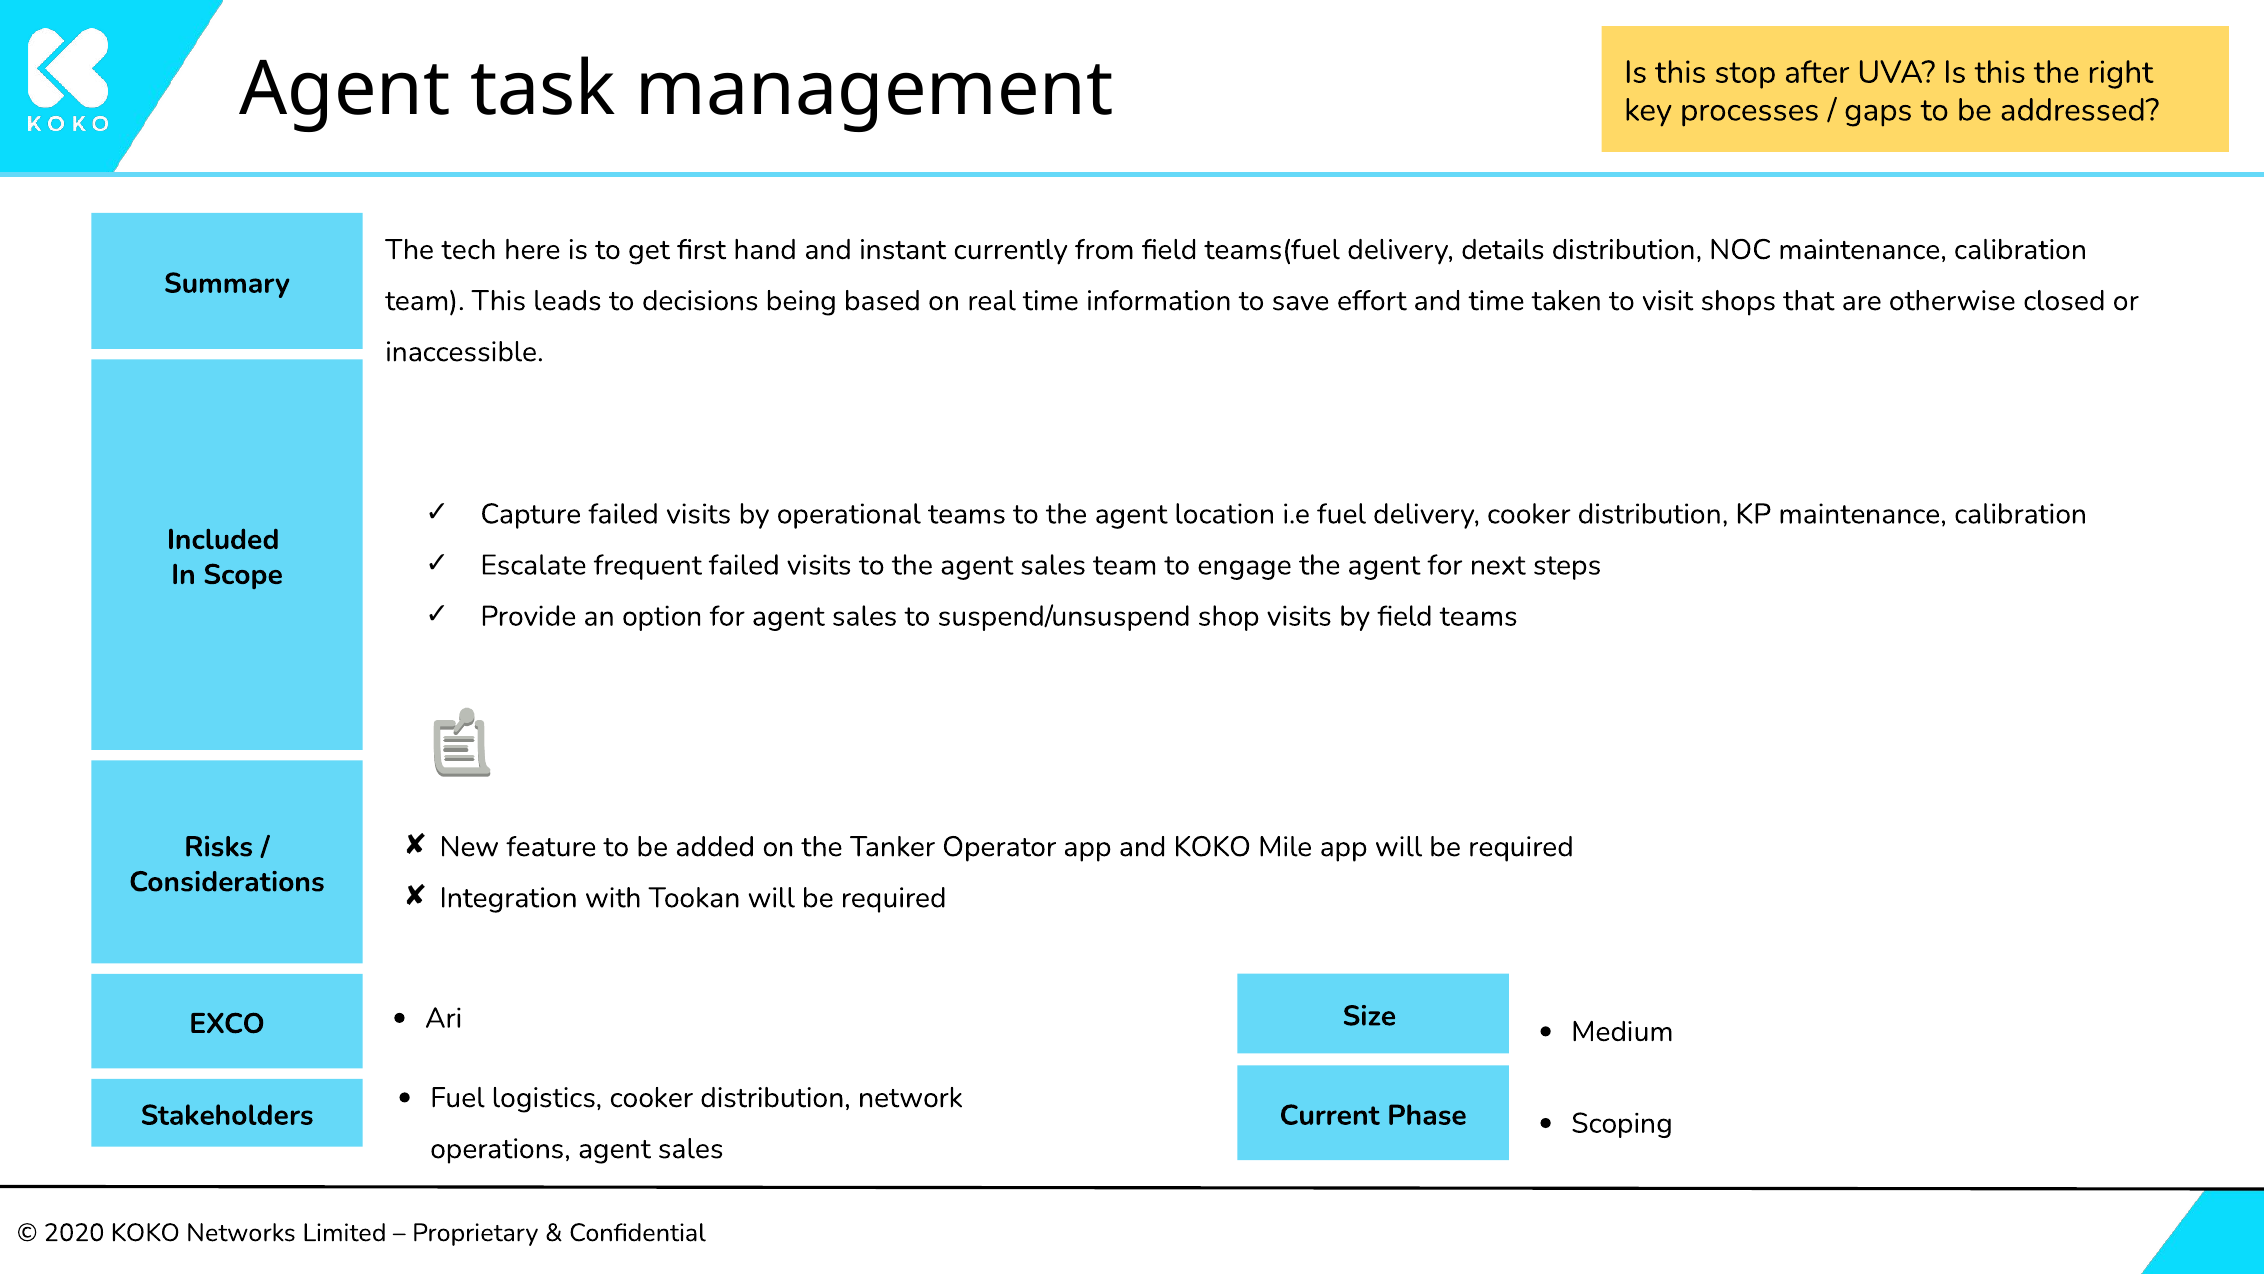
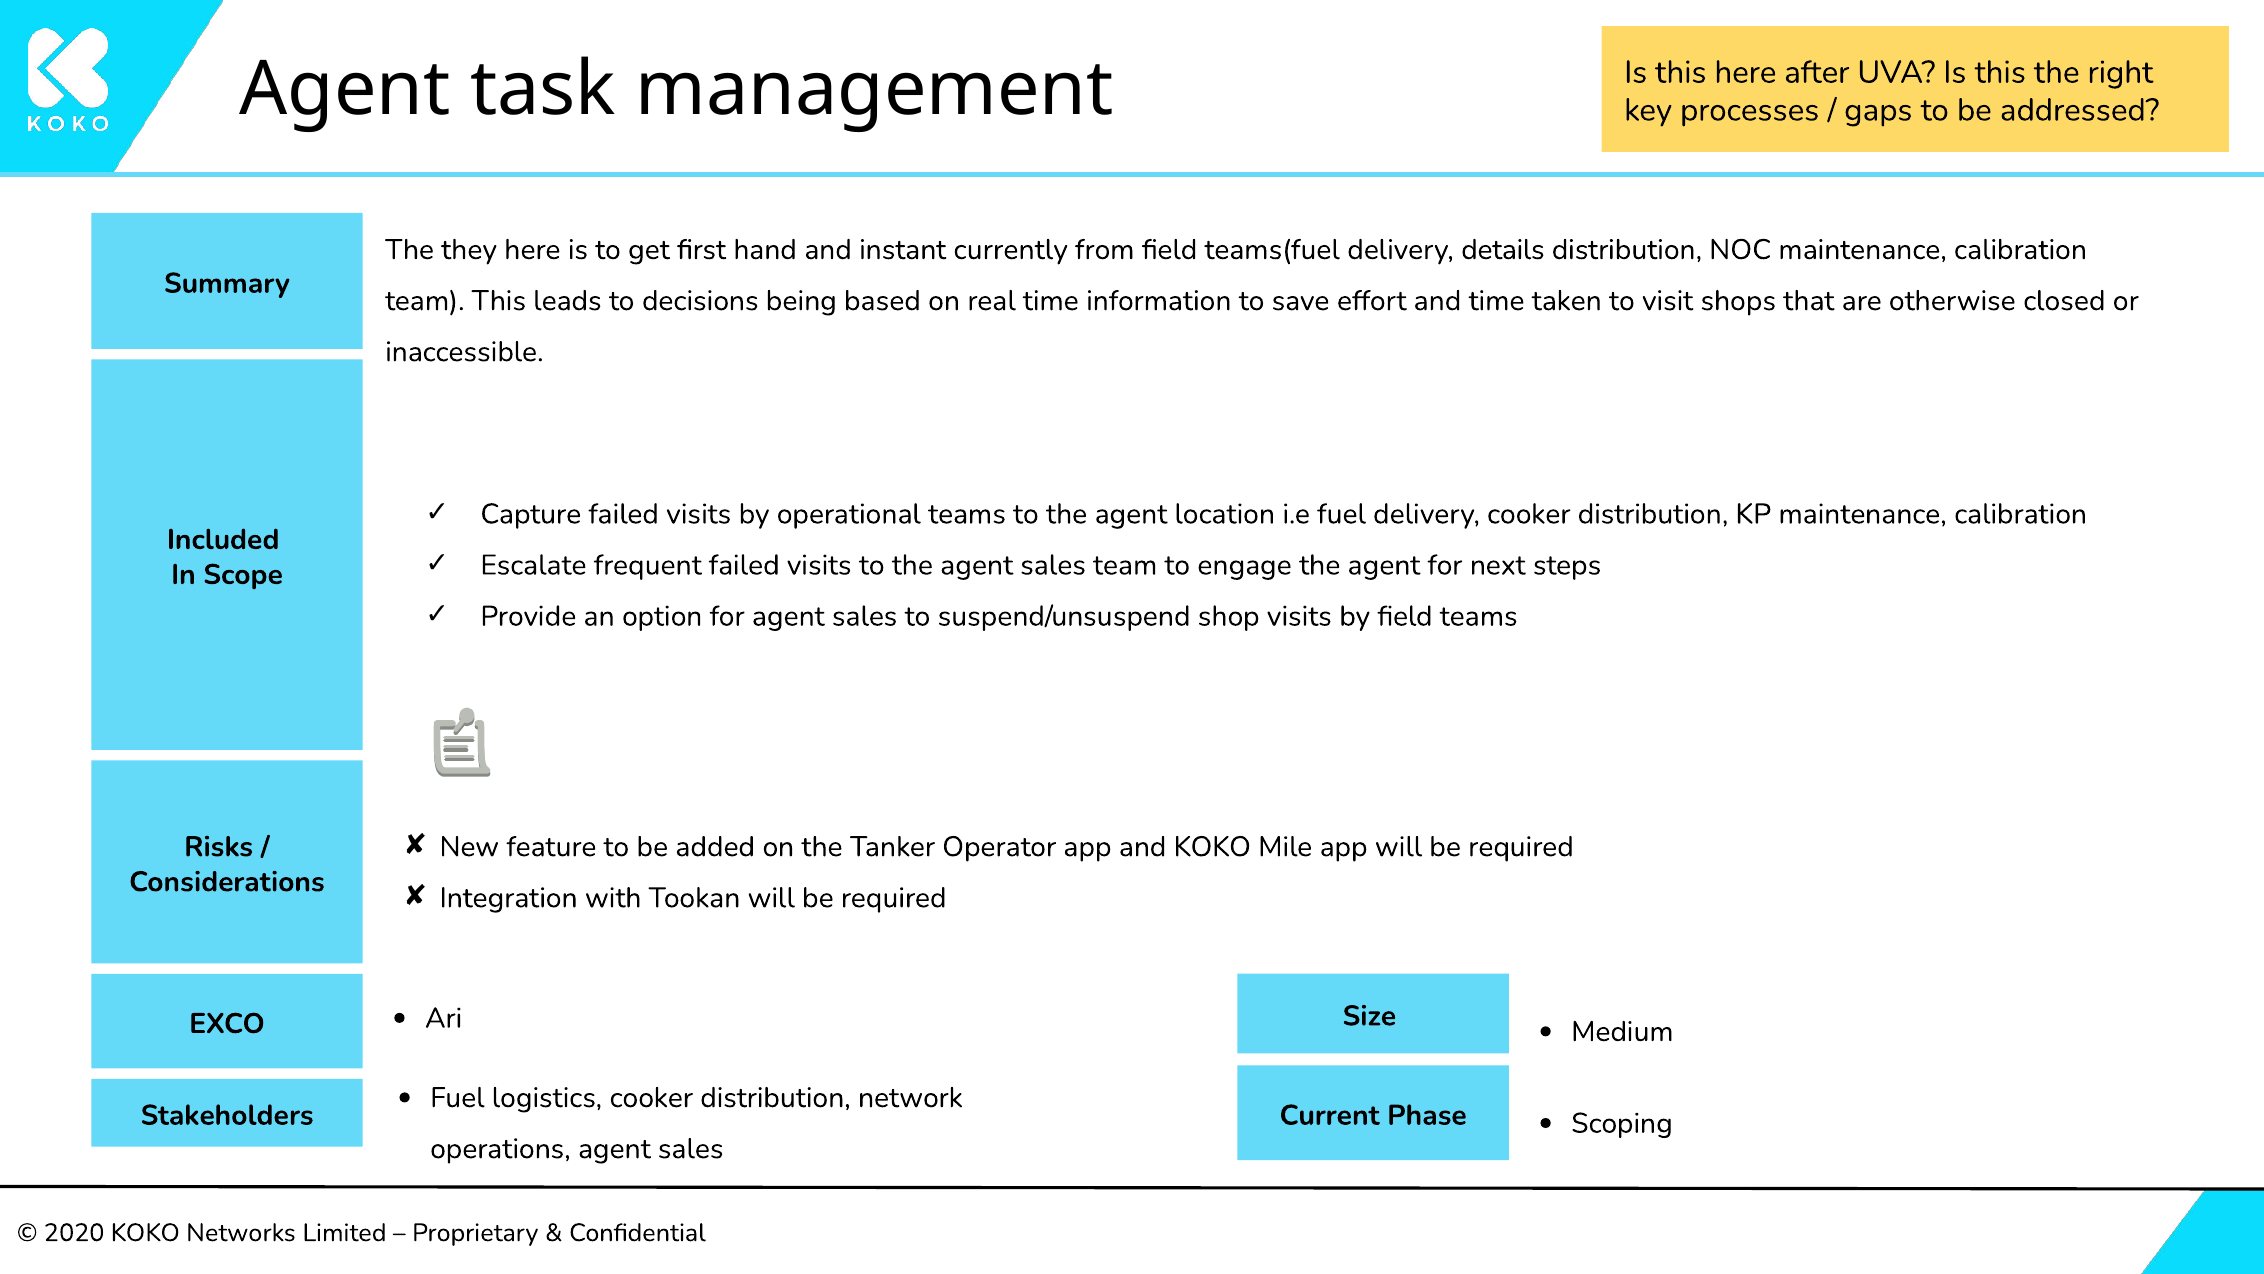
this stop: stop -> here (1745, 72)
tech: tech -> they (469, 250)
